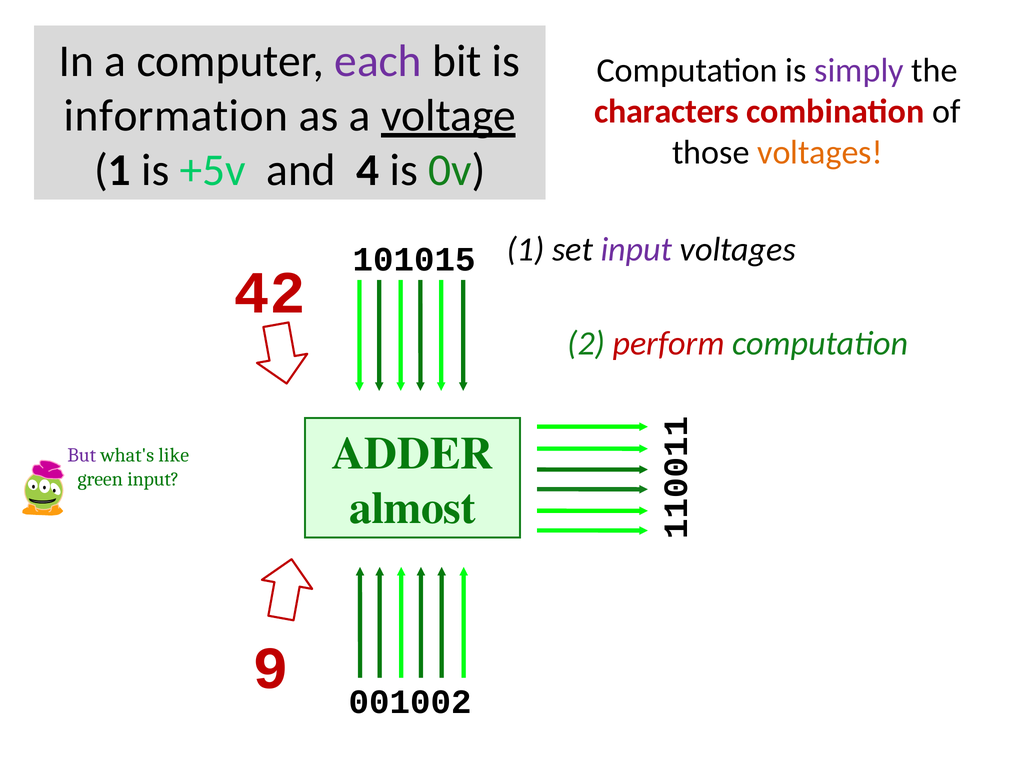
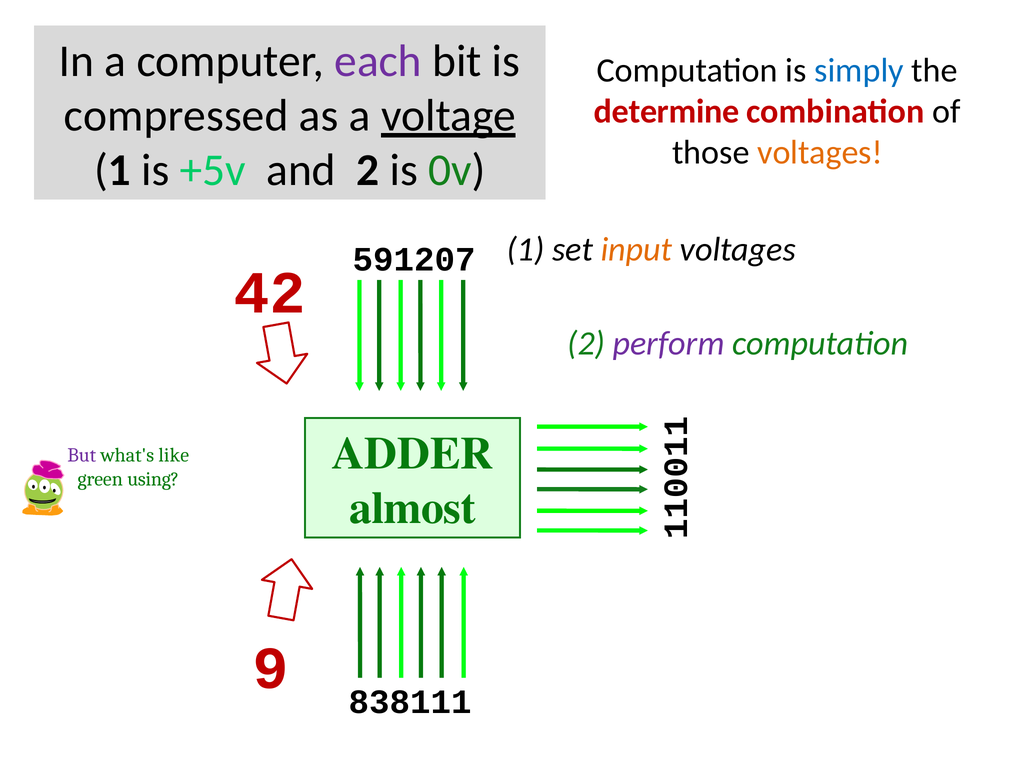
simply colour: purple -> blue (859, 70)
information: information -> compressed (176, 116)
characters: characters -> determine (667, 111)
and 4: 4 -> 2 (368, 170)
input colour: purple -> orange (636, 249)
101015: 101015 -> 591207 (414, 259)
perform colour: red -> purple (669, 343)
green input: input -> using (153, 479)
001002: 001002 -> 838111 (410, 701)
